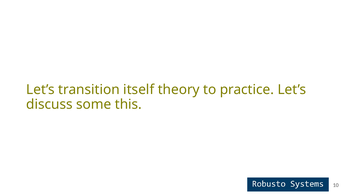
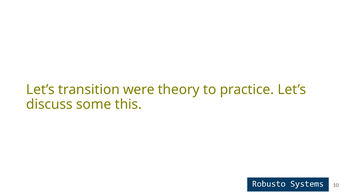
itself: itself -> were (139, 89)
